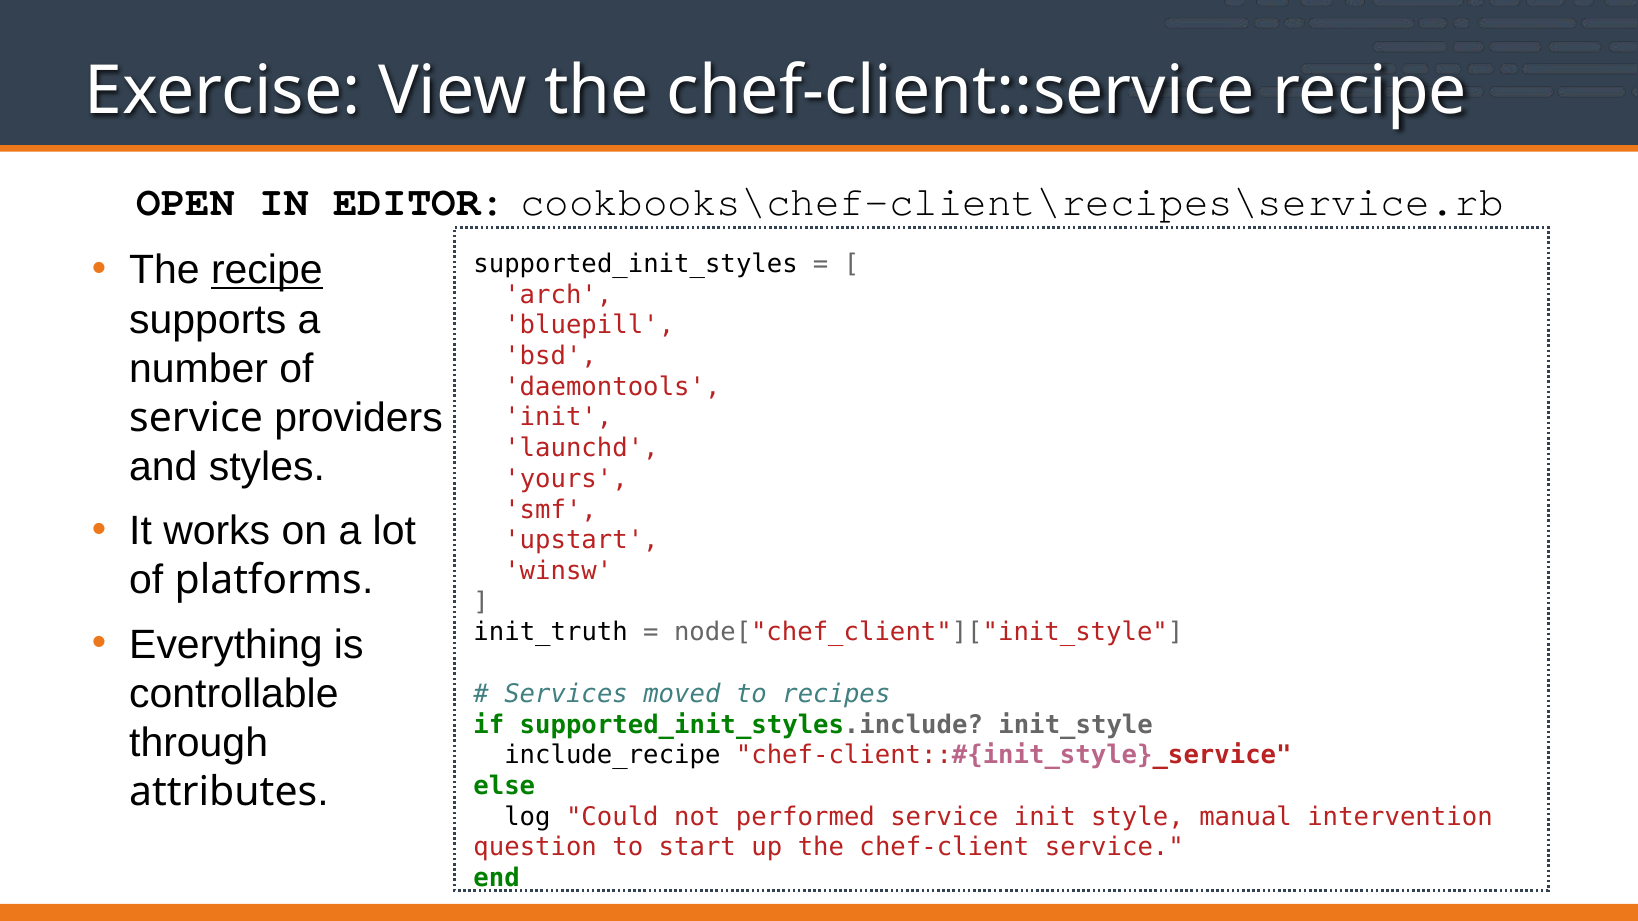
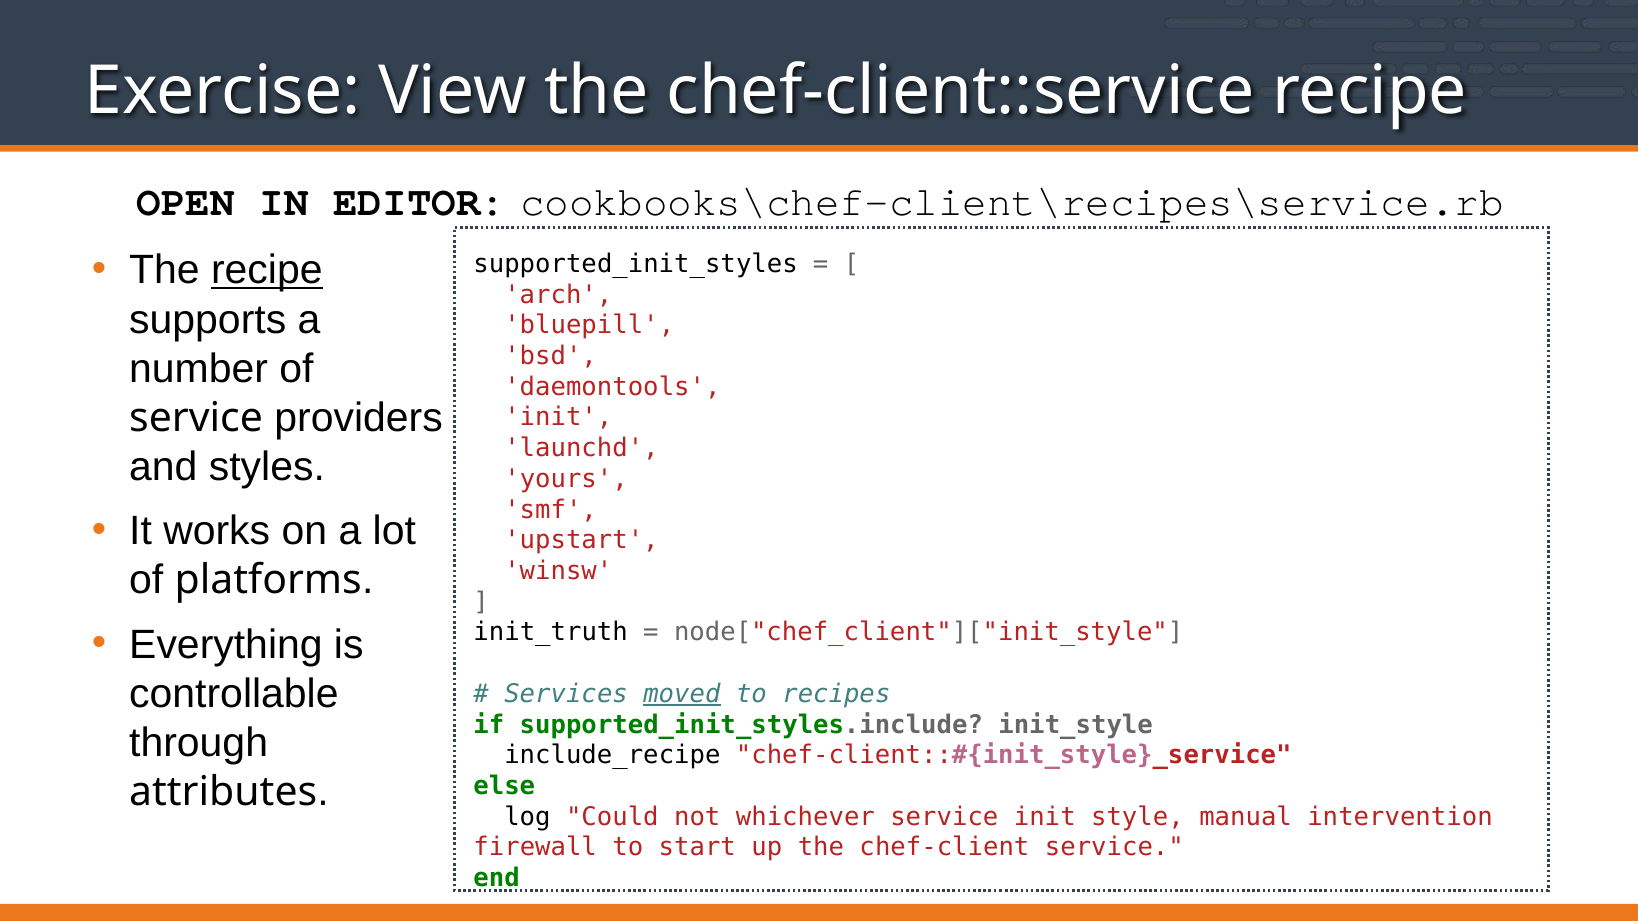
moved underline: none -> present (682, 694)
performed: performed -> whichever (805, 817)
question: question -> firewall (535, 848)
